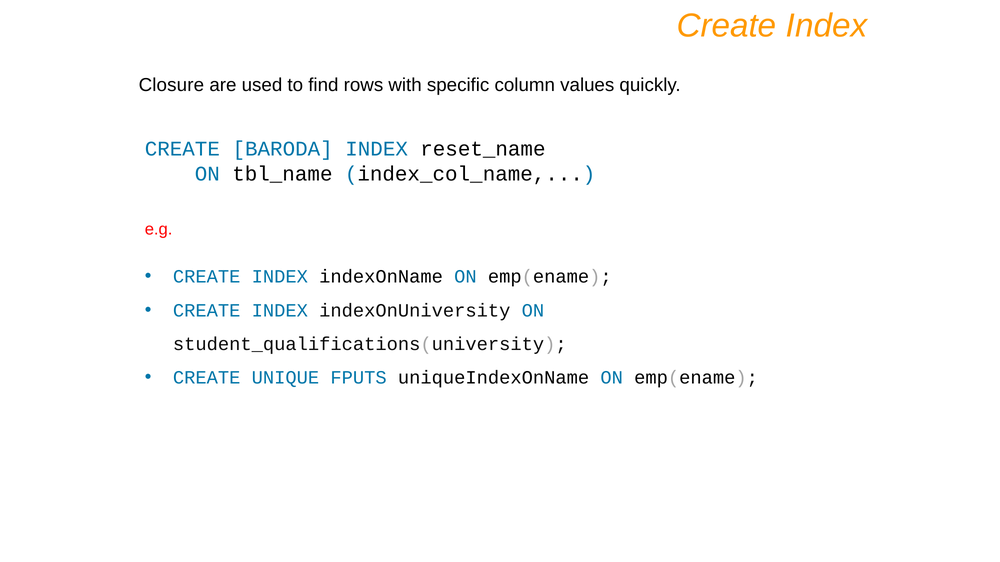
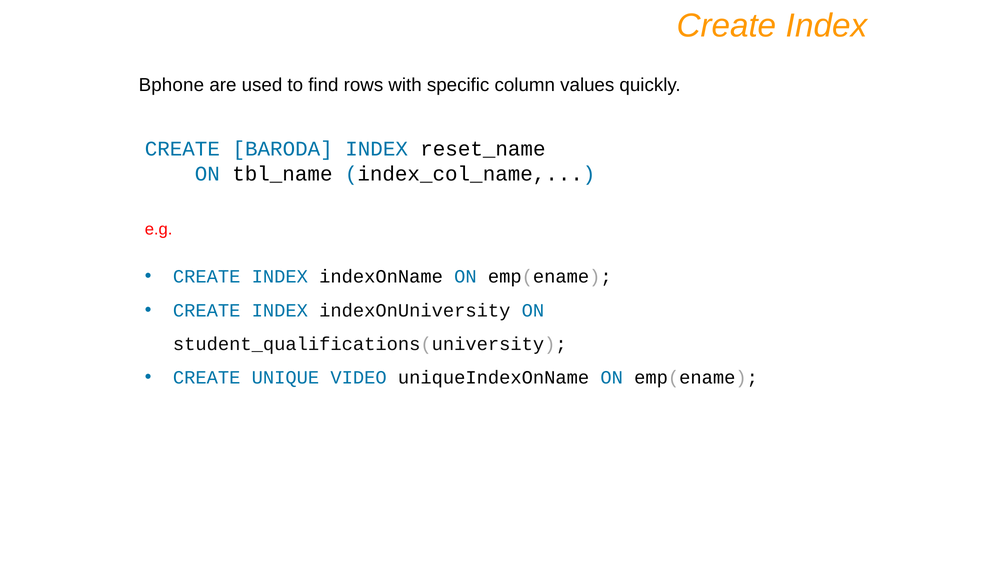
Closure: Closure -> Bphone (171, 85)
FPUTS: FPUTS -> VIDEO (359, 378)
